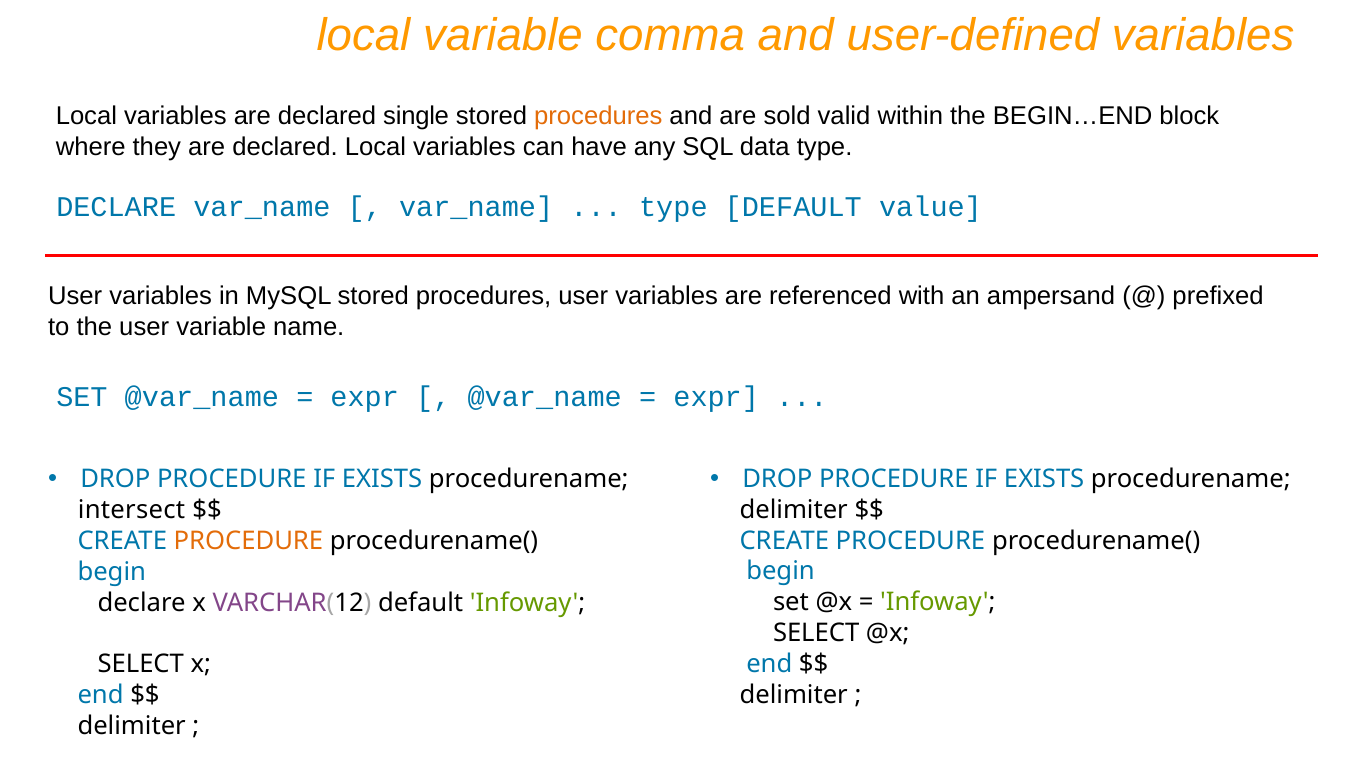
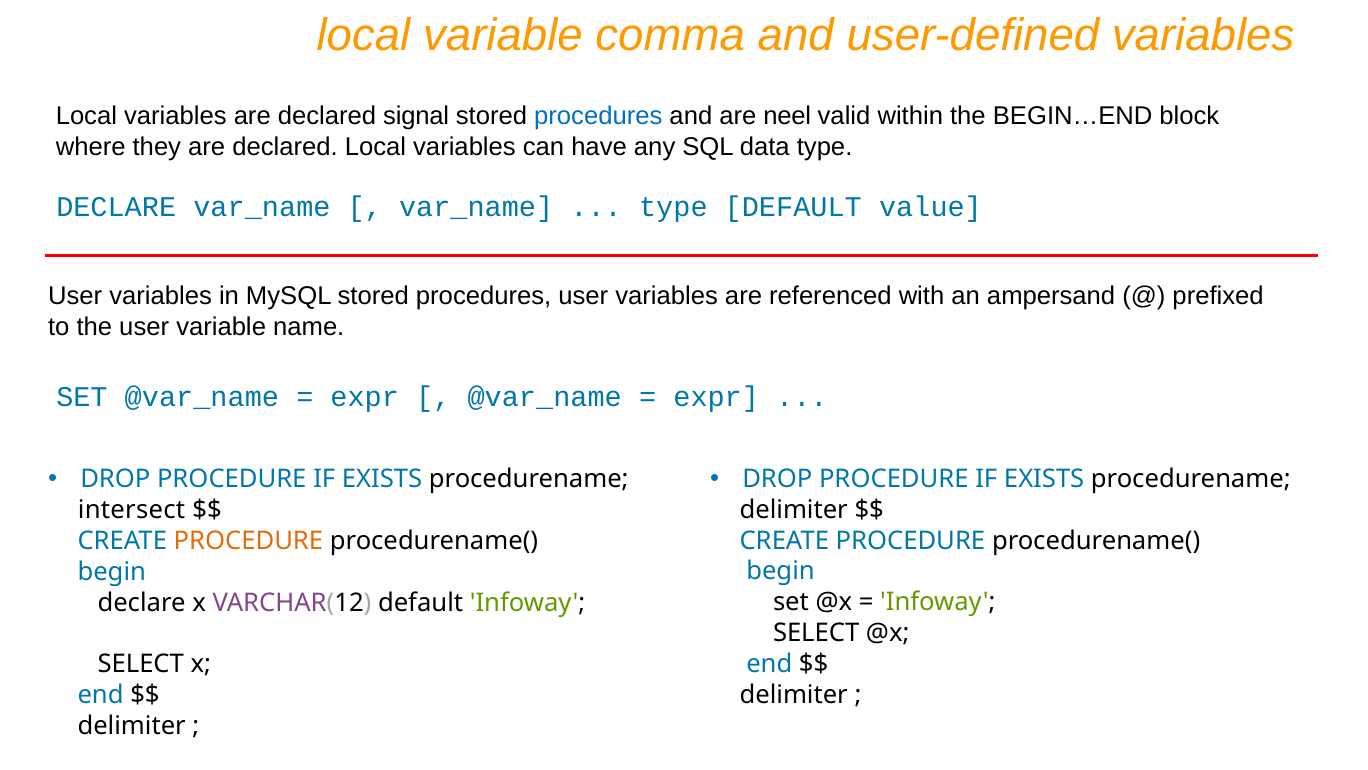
single: single -> signal (416, 116)
procedures colour: orange -> blue (598, 116)
sold: sold -> neel (787, 116)
